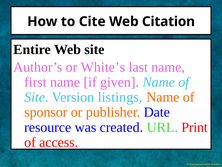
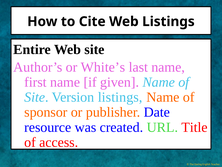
Web Citation: Citation -> Listings (168, 21)
Print: Print -> Title (195, 127)
